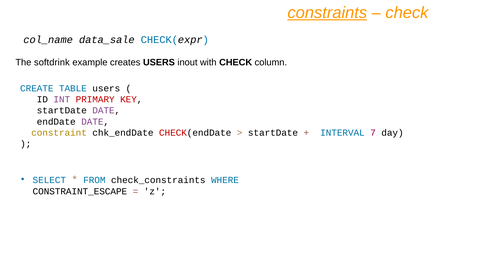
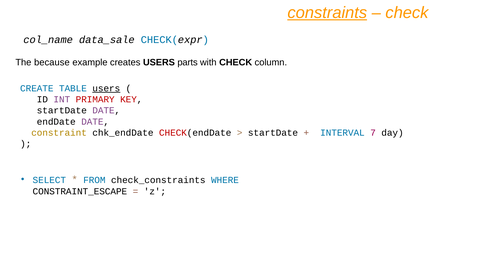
softdrink: softdrink -> because (52, 62)
inout: inout -> parts (188, 62)
users underline: none -> present (106, 88)
